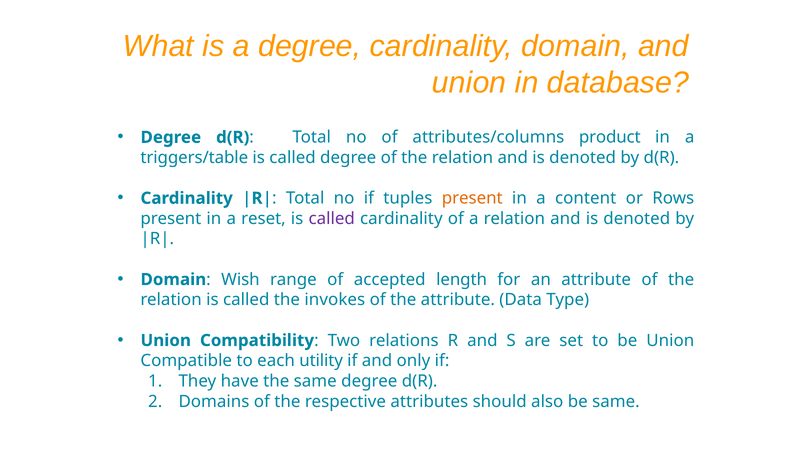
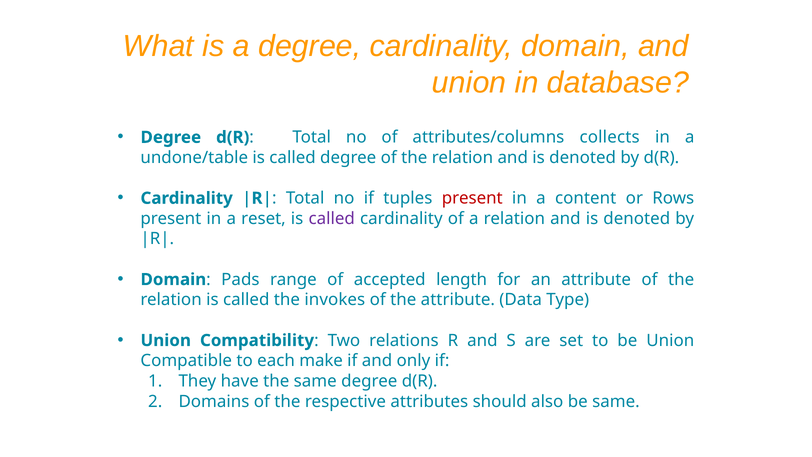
product: product -> collects (610, 137)
triggers/table: triggers/table -> undone/table (194, 158)
present colour: orange -> red (472, 198)
Wish: Wish -> Pads (240, 279)
utility: utility -> make (321, 361)
